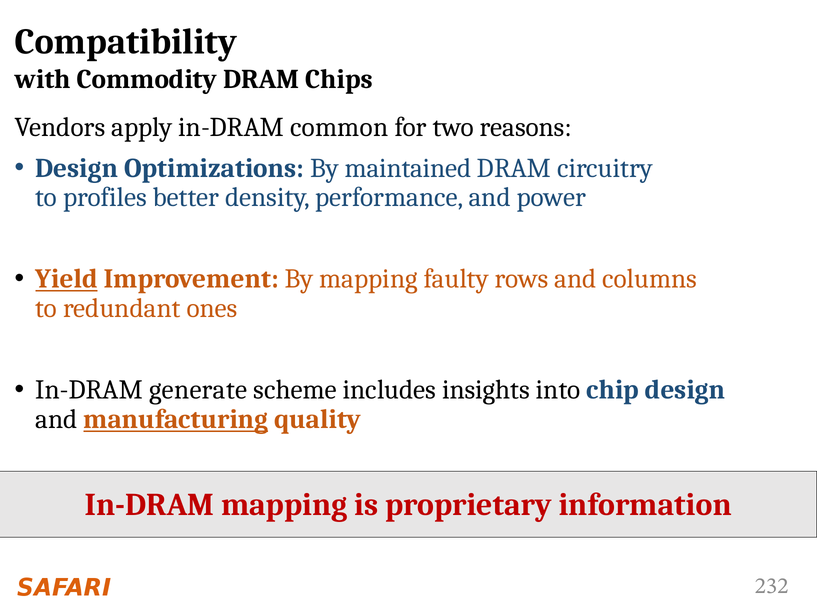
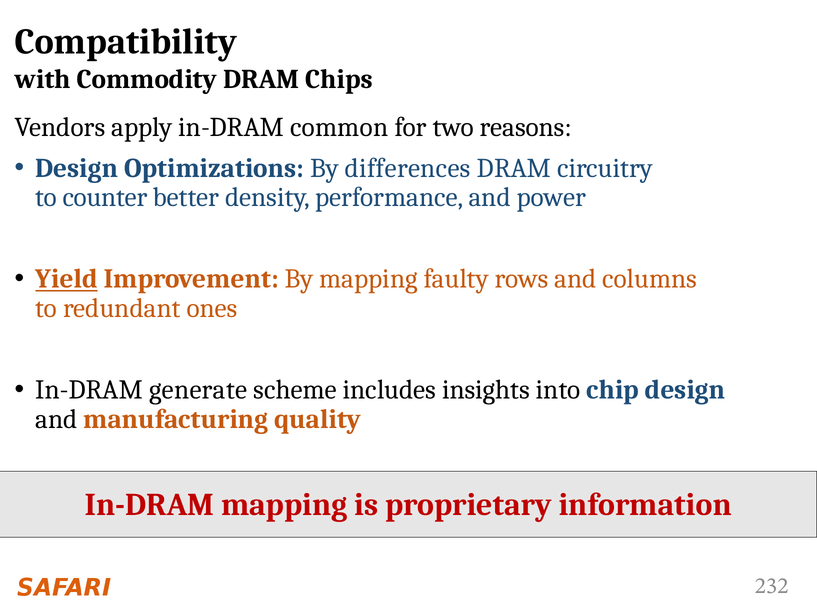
maintained: maintained -> differences (408, 168)
profiles: profiles -> counter (105, 197)
manufacturing underline: present -> none (176, 419)
